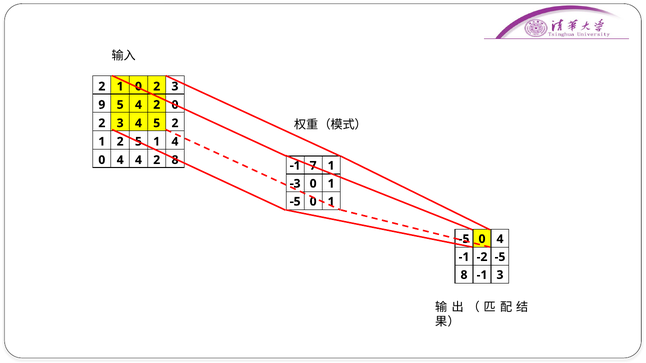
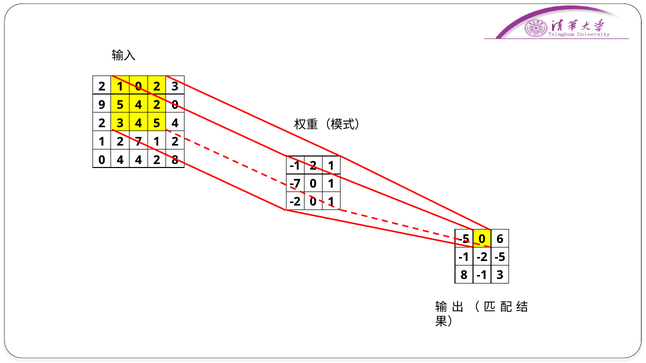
4 5 2: 2 -> 4 (175, 123)
2 5: 5 -> 7 (138, 142)
4: 4 -> 2 (175, 142)
-1 7: 7 -> 2 (313, 166)
-3: -3 -> -7 (295, 184)
-5: -5 -> -2 (295, 202)
-5 0 4: 4 -> 6 (500, 239)
